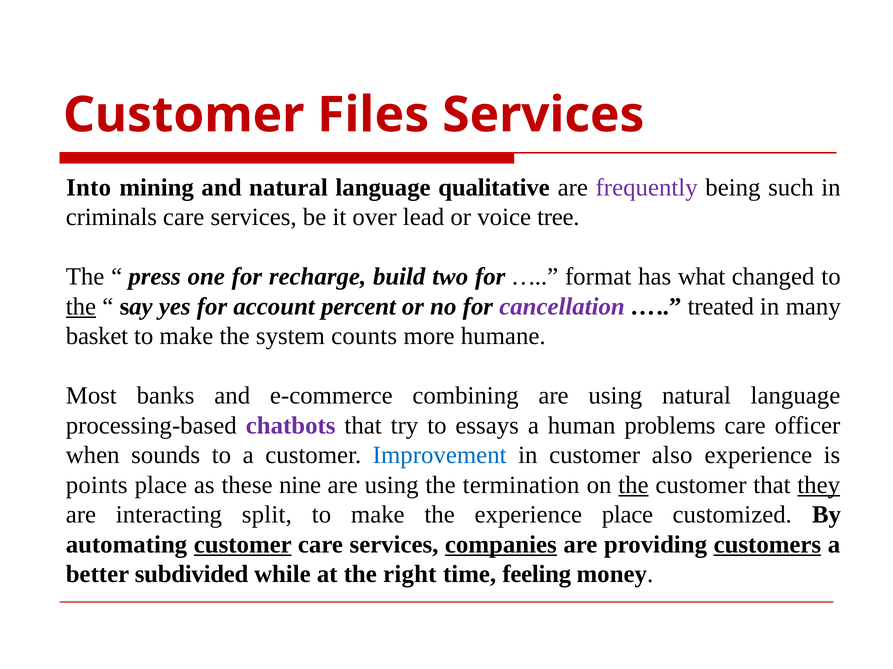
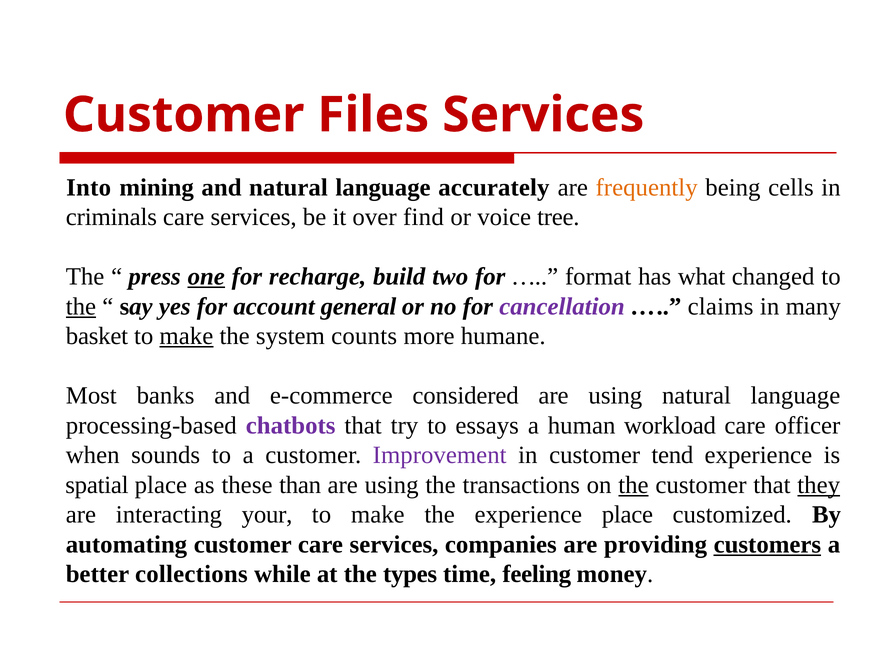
qualitative: qualitative -> accurately (494, 188)
frequently colour: purple -> orange (647, 188)
such: such -> cells (791, 188)
lead: lead -> find (423, 218)
one underline: none -> present (206, 277)
percent: percent -> general (358, 307)
treated: treated -> claims (721, 307)
make underline: none -> present (186, 337)
combining: combining -> considered (466, 396)
problems: problems -> workload (670, 426)
Improvement colour: blue -> purple (440, 456)
also: also -> tend (672, 456)
points: points -> spatial (97, 486)
nine: nine -> than (300, 486)
termination: termination -> transactions (521, 486)
split: split -> your (267, 515)
customer underline: present -> none (243, 545)
companies underline: present -> none (501, 545)
subdivided: subdivided -> collections (191, 575)
right: right -> types (410, 575)
